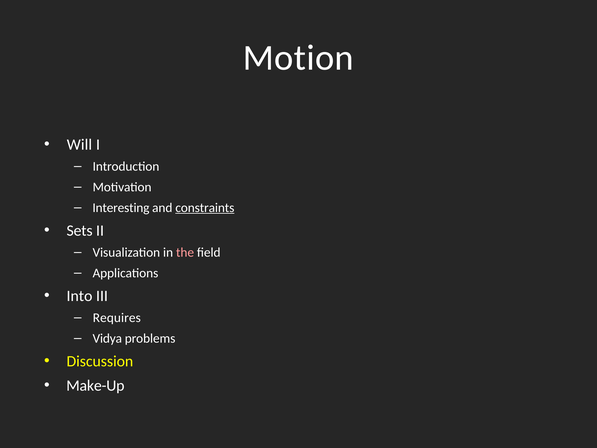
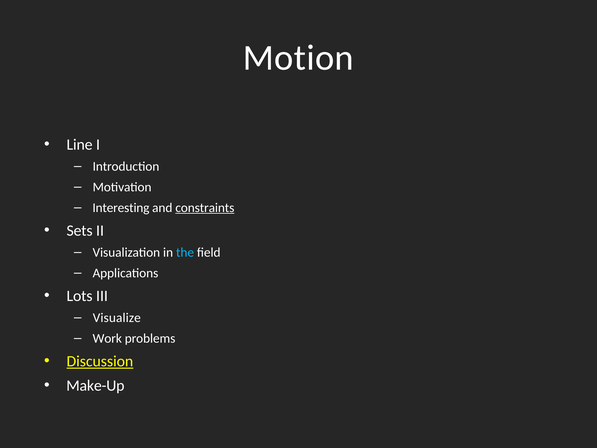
Will: Will -> Line (80, 145)
the colour: pink -> light blue (185, 252)
Into: Into -> Lots (80, 296)
Requires: Requires -> Visualize (117, 318)
Vidya: Vidya -> Work (107, 338)
Discussion underline: none -> present (100, 361)
